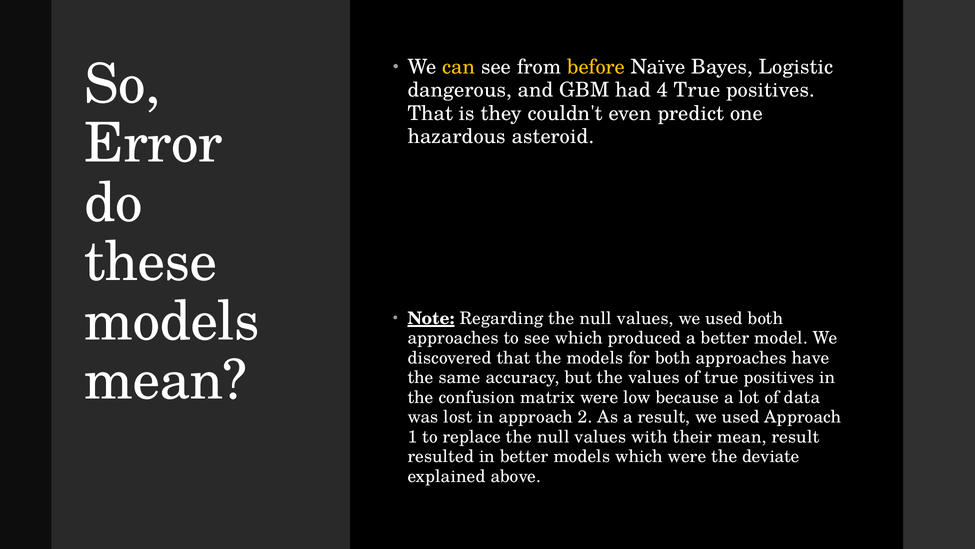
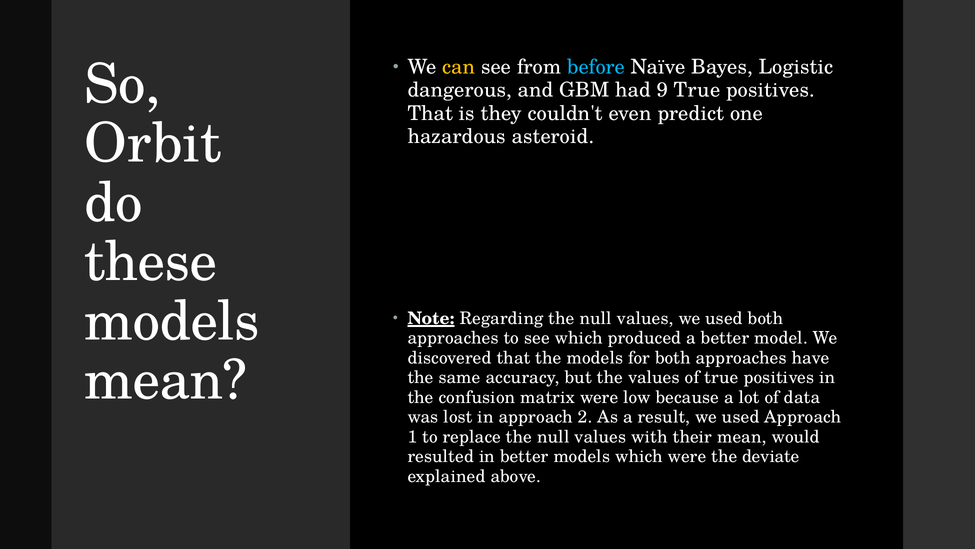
before colour: yellow -> light blue (596, 67)
4: 4 -> 9 (662, 90)
Error: Error -> Orbit (153, 144)
mean result: result -> would (796, 436)
